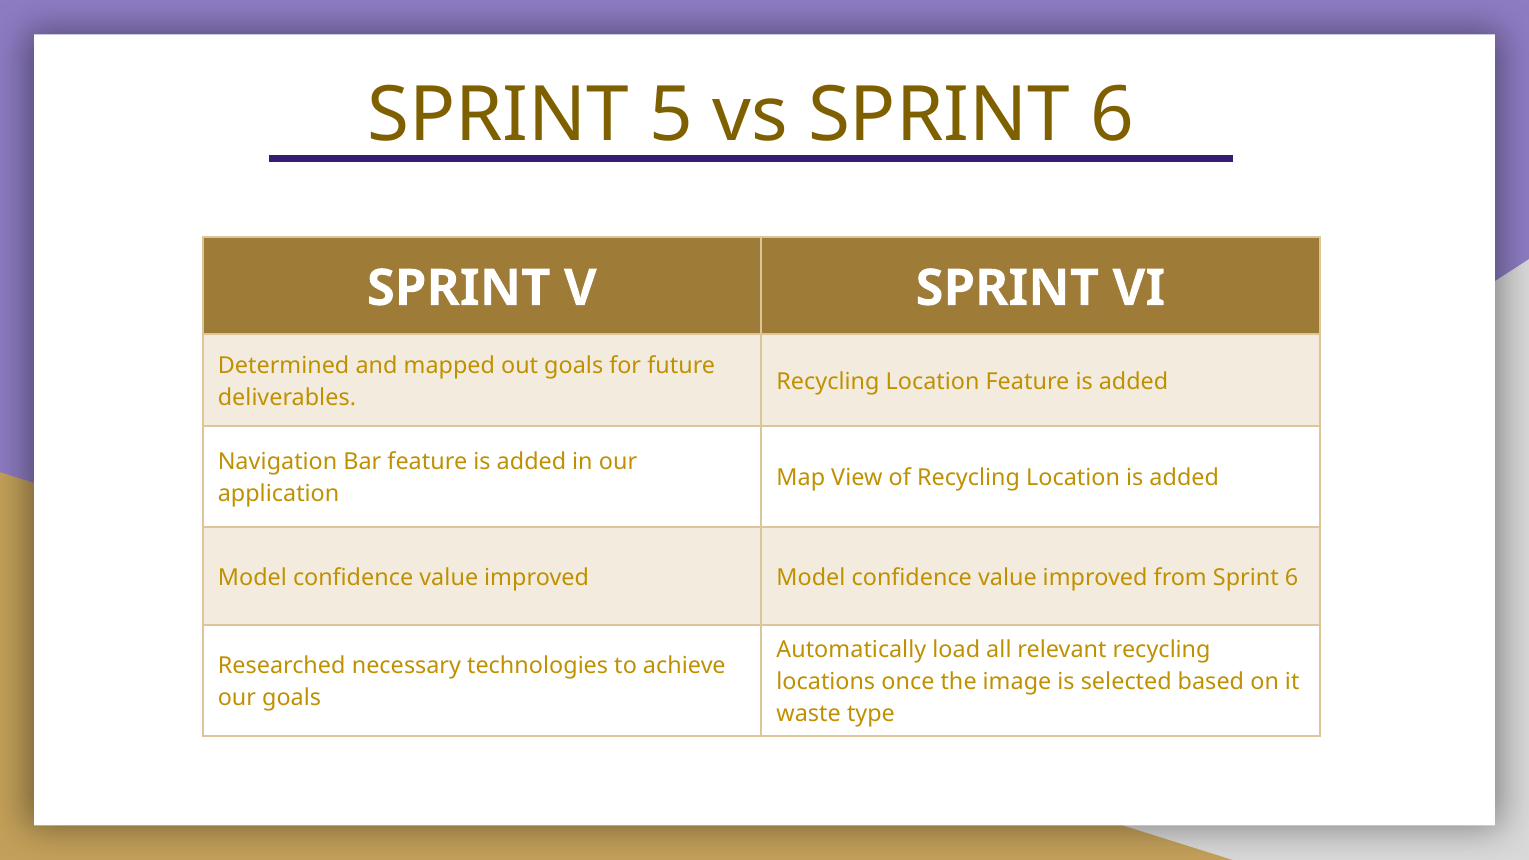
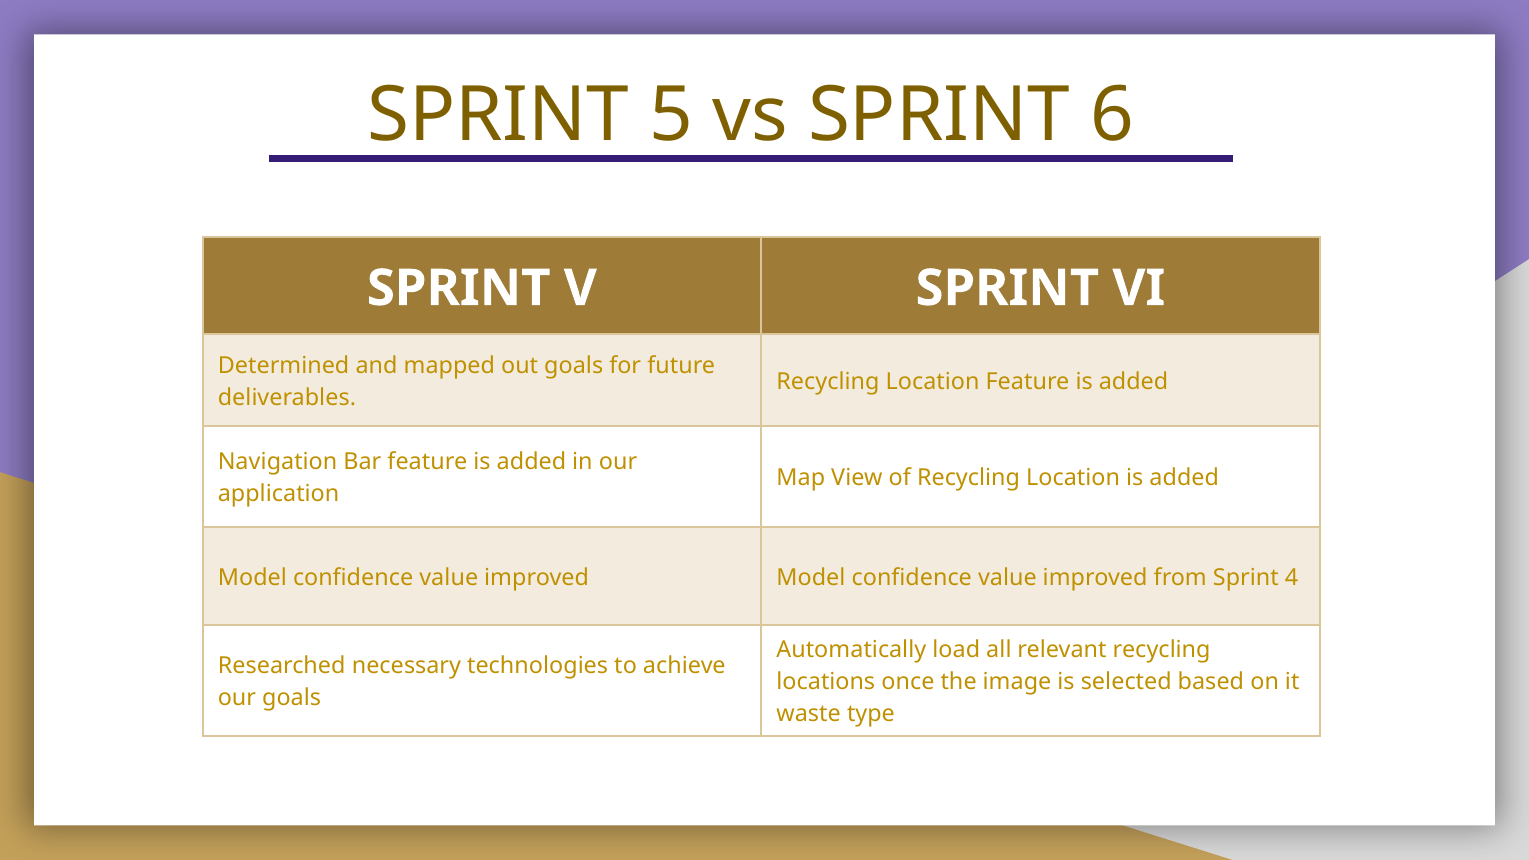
from Sprint 6: 6 -> 4 (1292, 577)
